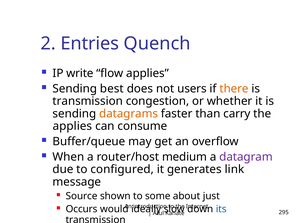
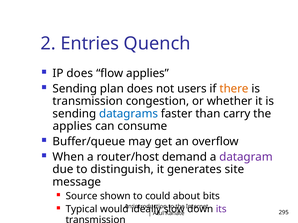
IP write: write -> does (80, 73)
best: best -> plan (112, 89)
datagrams colour: orange -> blue (129, 114)
medium: medium -> demand (184, 157)
configured: configured -> distinguish (122, 170)
link: link -> site (234, 170)
some: some -> could (158, 196)
just: just -> bits (211, 196)
Occurs: Occurs -> Typical (82, 210)
its colour: blue -> purple (221, 210)
